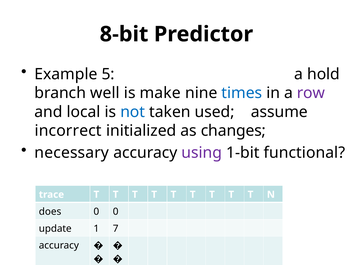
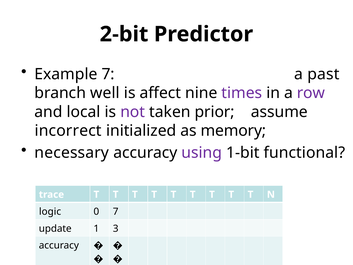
8-bit: 8-bit -> 2-bit (124, 34)
Example 5: 5 -> 7 (108, 74)
hold: hold -> past (323, 74)
make: make -> affect (160, 93)
times colour: blue -> purple (242, 93)
not colour: blue -> purple (133, 112)
used: used -> prior (215, 112)
changes: changes -> memory (233, 131)
does: does -> logic (50, 211)
0 0: 0 -> 7 (116, 211)
7: 7 -> 3 (116, 228)
